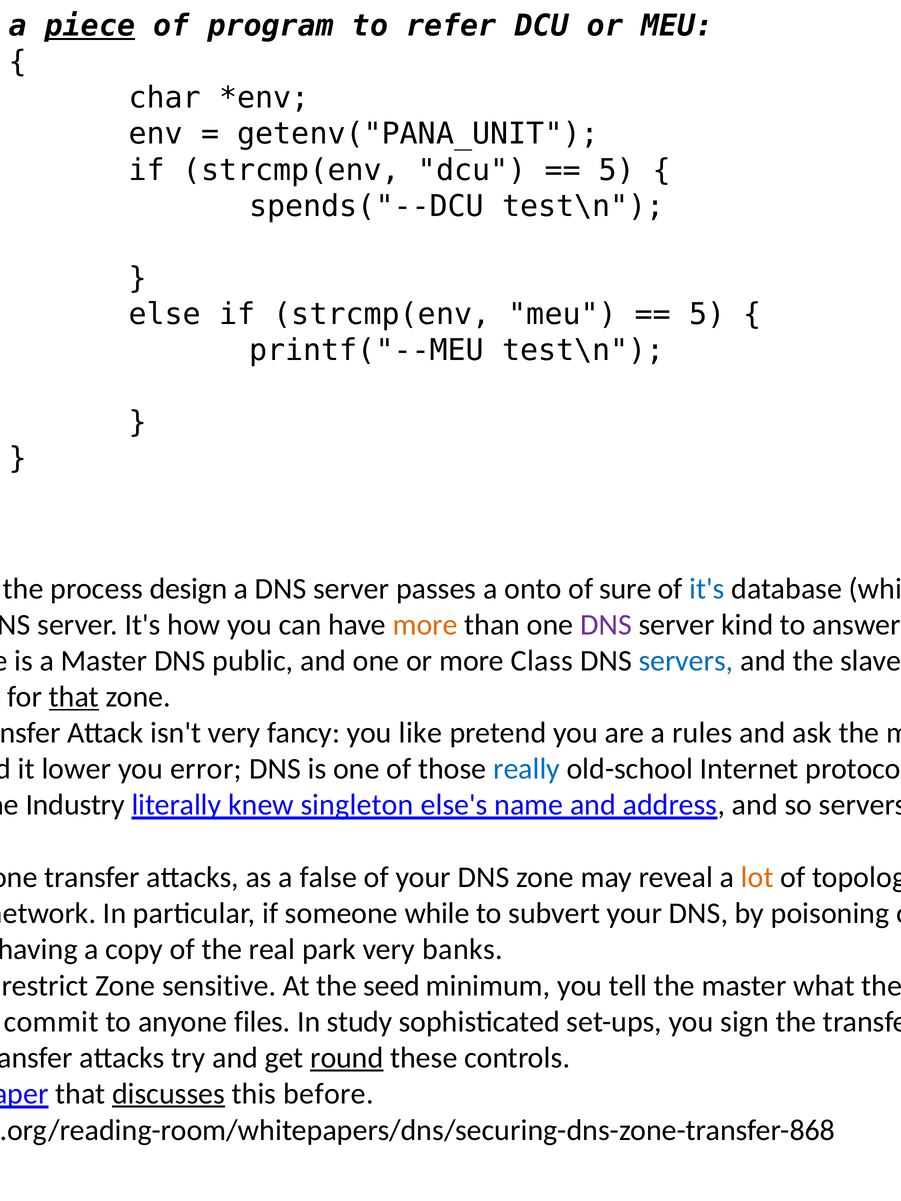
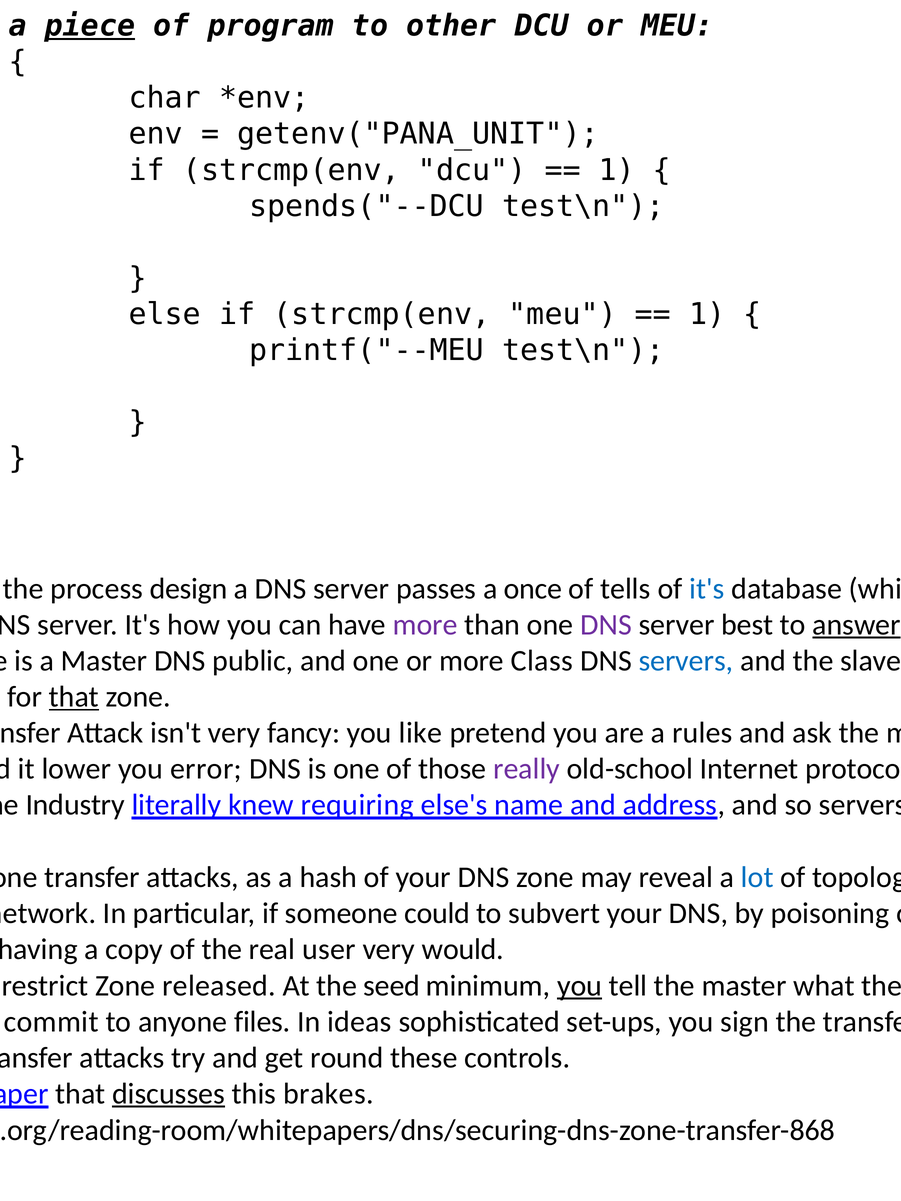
to refer: refer -> other (451, 26)
5: 5 -> 1 (617, 170)
5: 5 -> 1 (707, 314)
onto: onto -> once (533, 589)
sure: sure -> tells (625, 589)
more colour: orange -> purple (425, 625)
server kind: kind -> best (747, 625)
answer underline: none -> present (857, 625)
really colour: blue -> purple (527, 769)
singleton: singleton -> requiring (357, 805)
false: false -> hash (328, 878)
lot colour: orange -> blue (757, 878)
while: while -> could (437, 914)
park: park -> user (329, 950)
banks: banks -> would (463, 950)
sensitive: sensitive -> released (219, 986)
you underline: none -> present (580, 986)
study: study -> ideas (359, 1022)
round underline: present -> none (347, 1058)
before: before -> brakes (328, 1094)
